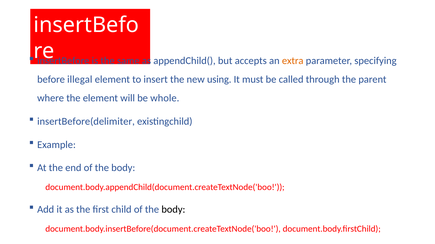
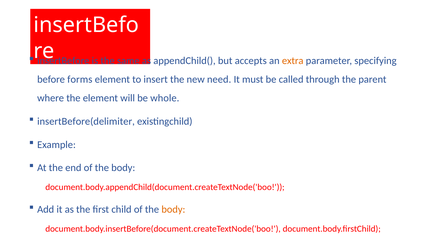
illegal: illegal -> forms (80, 80)
using: using -> need (219, 80)
body colour: black -> orange (173, 210)
